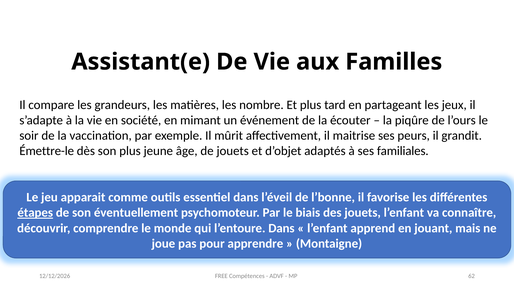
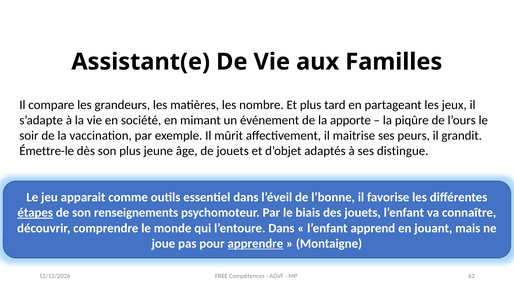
écouter: écouter -> apporte (350, 120)
familiales: familiales -> distingue (403, 151)
éventuellement: éventuellement -> renseignements (136, 213)
apprendre underline: none -> present (255, 244)
